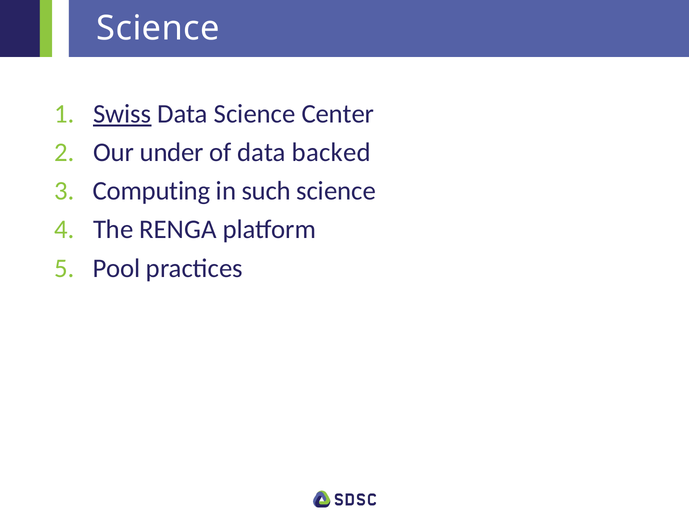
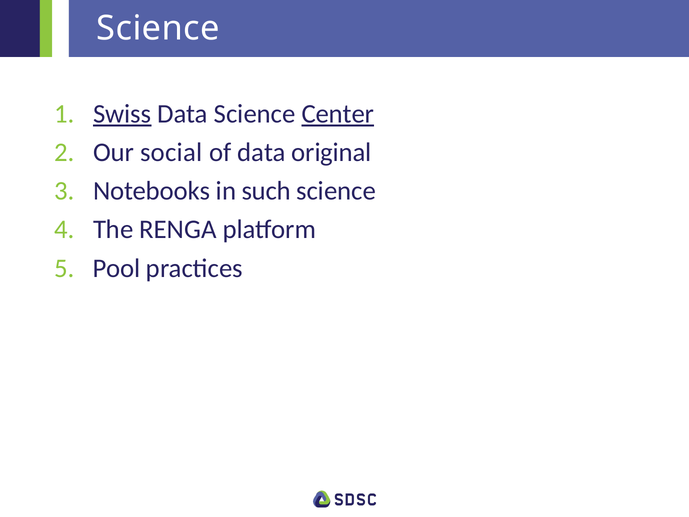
Center underline: none -> present (338, 114)
under: under -> social (171, 152)
backed: backed -> original (331, 152)
Computing: Computing -> Notebooks (152, 191)
